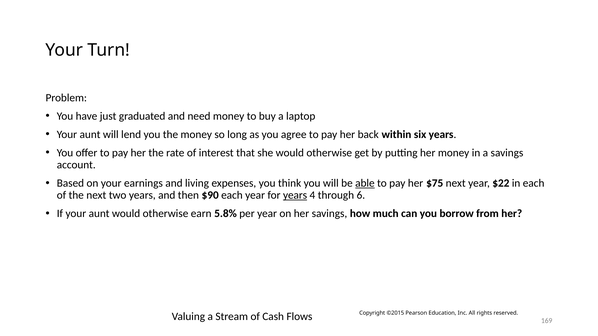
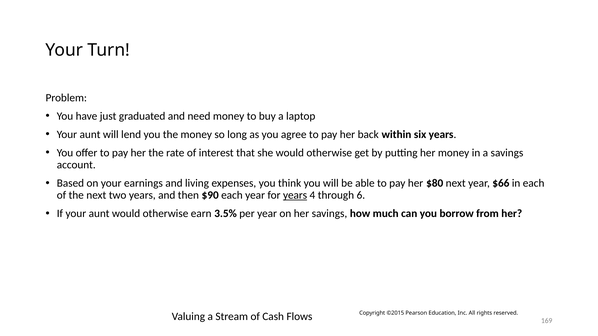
able underline: present -> none (365, 183)
$75: $75 -> $80 (435, 183)
$22: $22 -> $66 (501, 183)
5.8%: 5.8% -> 3.5% (226, 214)
